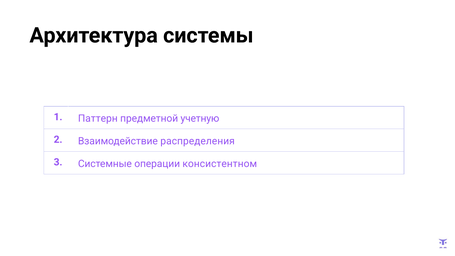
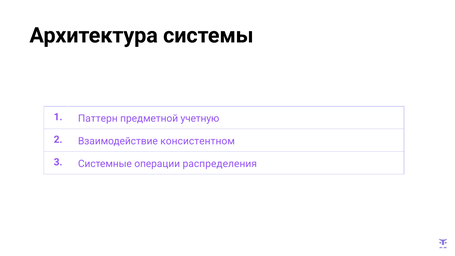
распределения: распределения -> консистентном (198, 141)
консистентном: консистентном -> распределения (220, 164)
